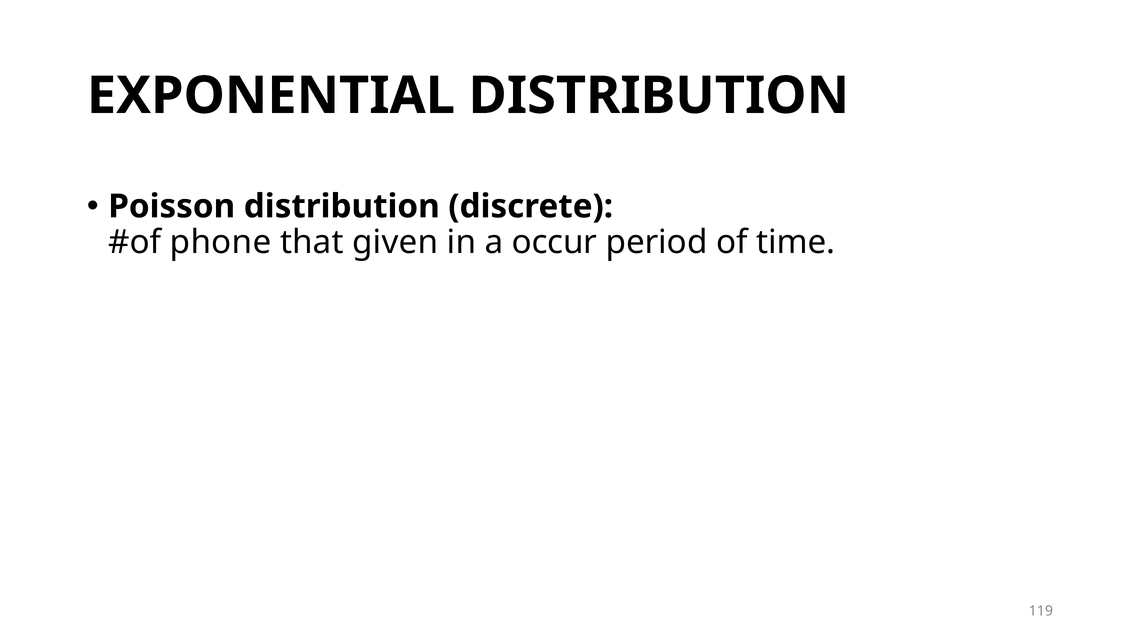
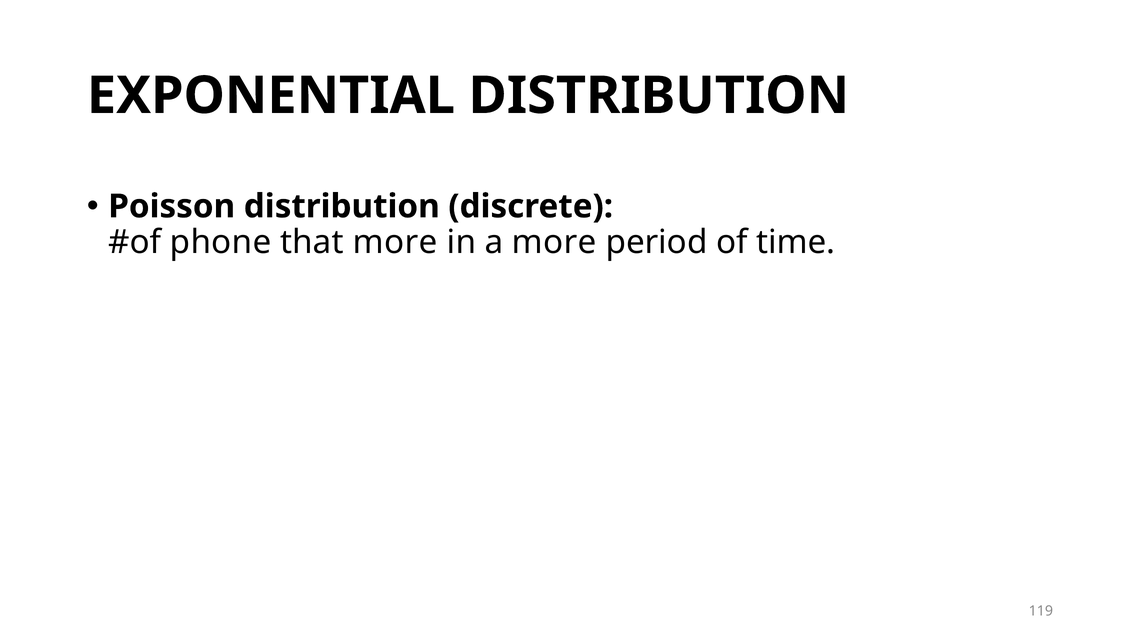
that given: given -> more (395, 242)
a occur: occur -> more (554, 242)
